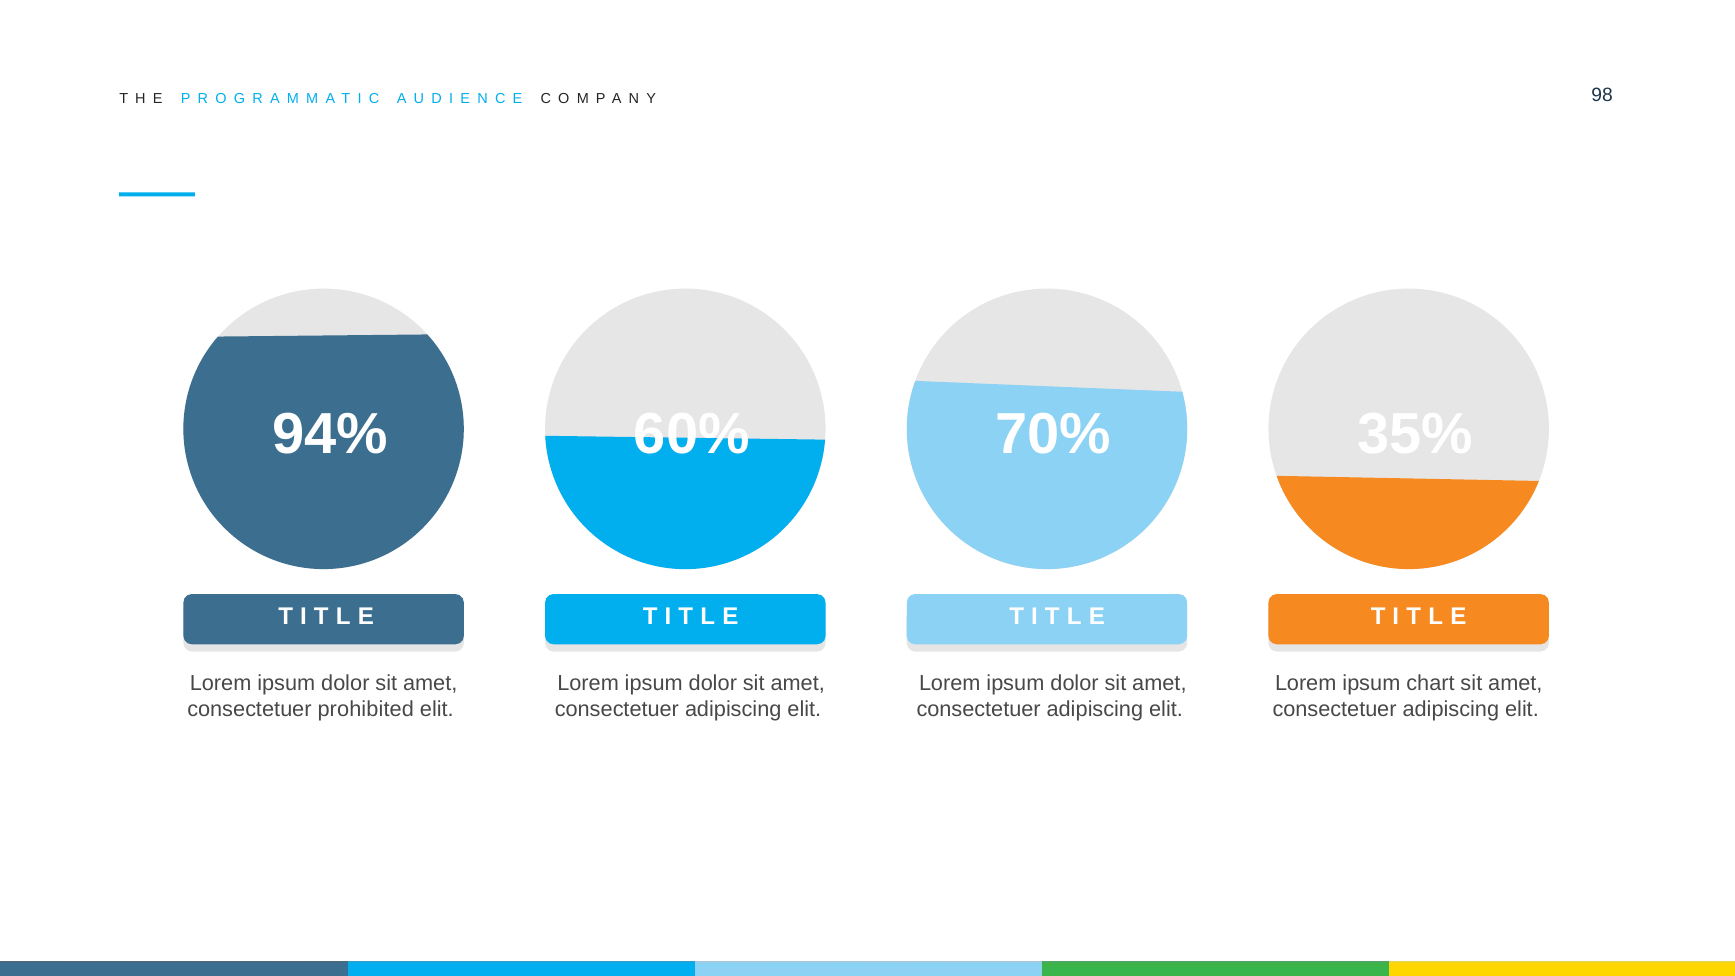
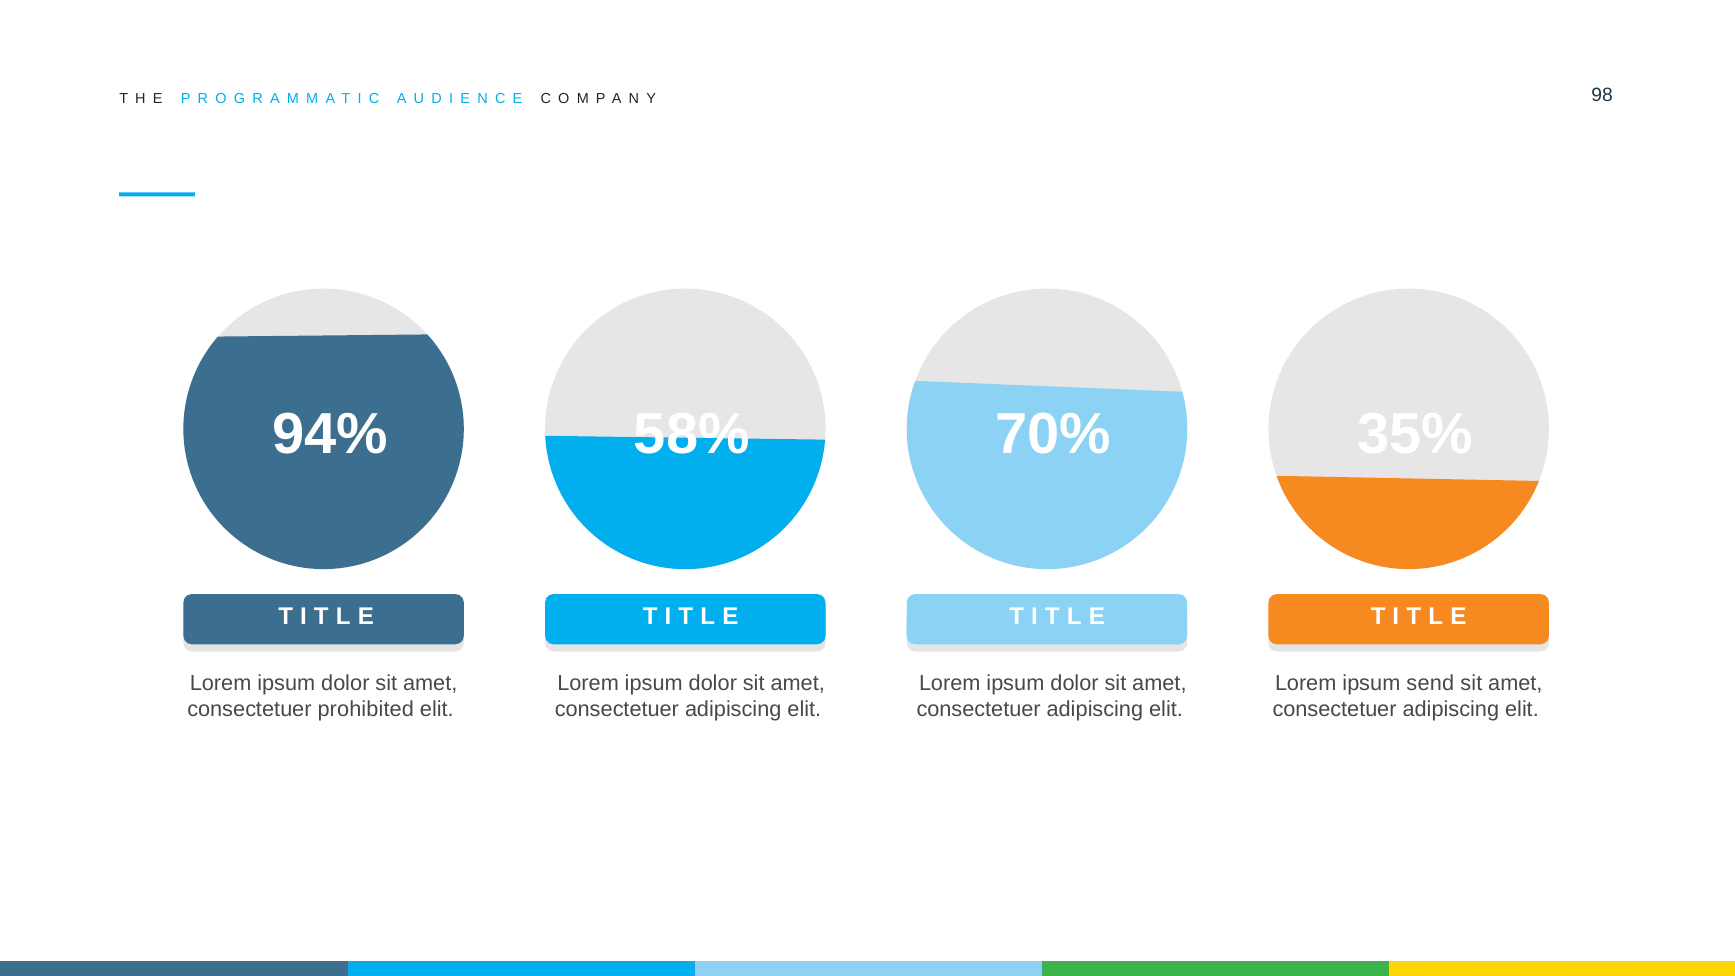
60%: 60% -> 58% (692, 434)
chart: chart -> send (1430, 684)
